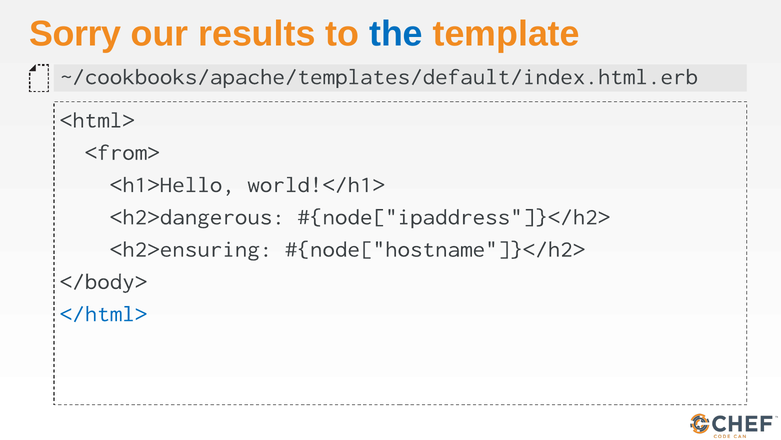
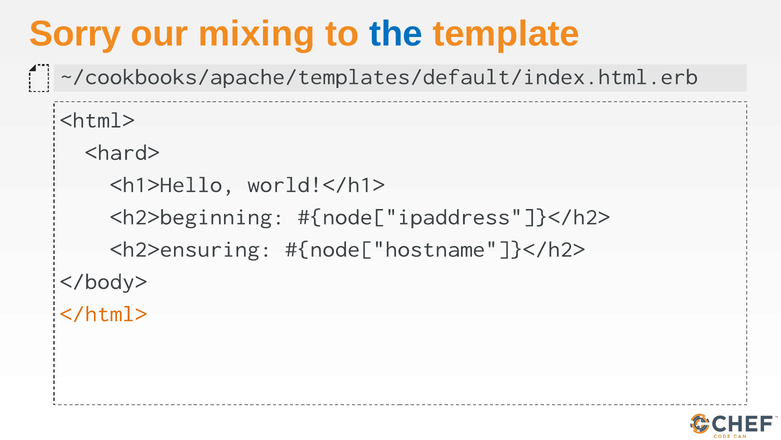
results: results -> mixing (257, 34)
<from>: <from> -> <hard> (122, 152)
<h2>dangerous: <h2>dangerous -> <h2>beginning (197, 216)
</html> colour: blue -> orange (104, 313)
